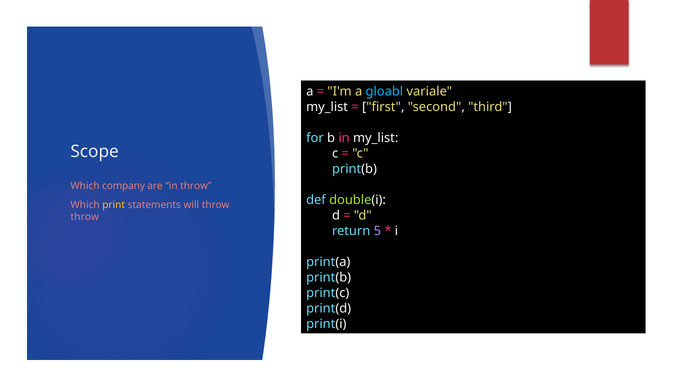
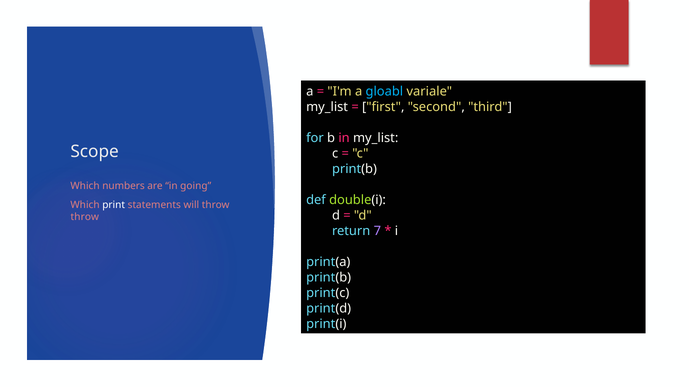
company: company -> numbers (124, 186)
in throw: throw -> going (196, 186)
print colour: yellow -> white (114, 205)
5: 5 -> 7 (377, 231)
